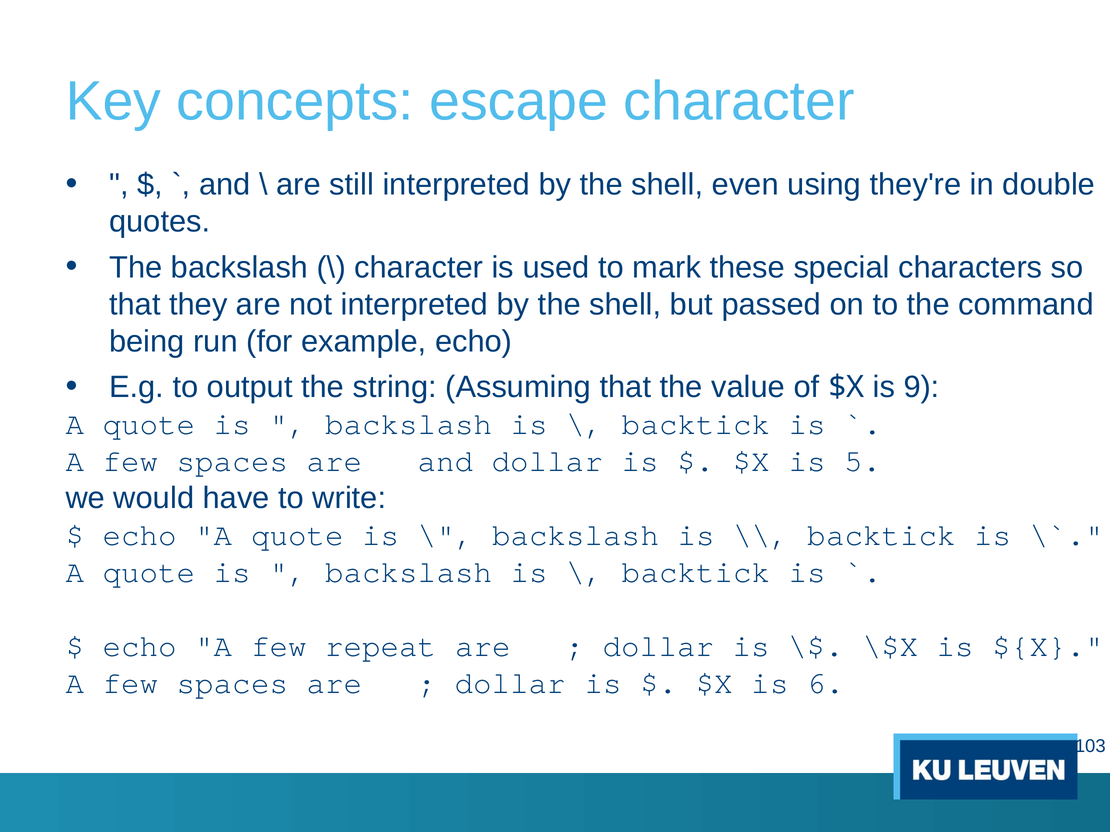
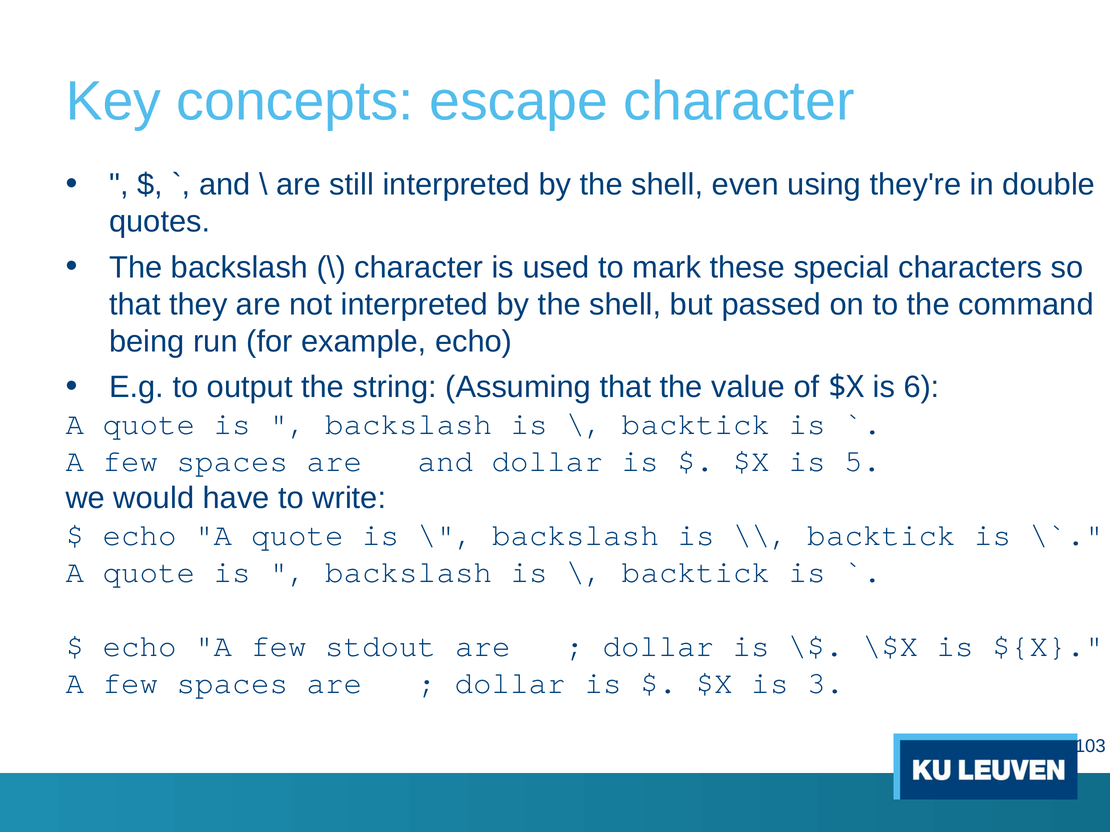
9: 9 -> 6 (922, 388)
repeat: repeat -> stdout (381, 647)
6: 6 -> 3 (826, 684)
